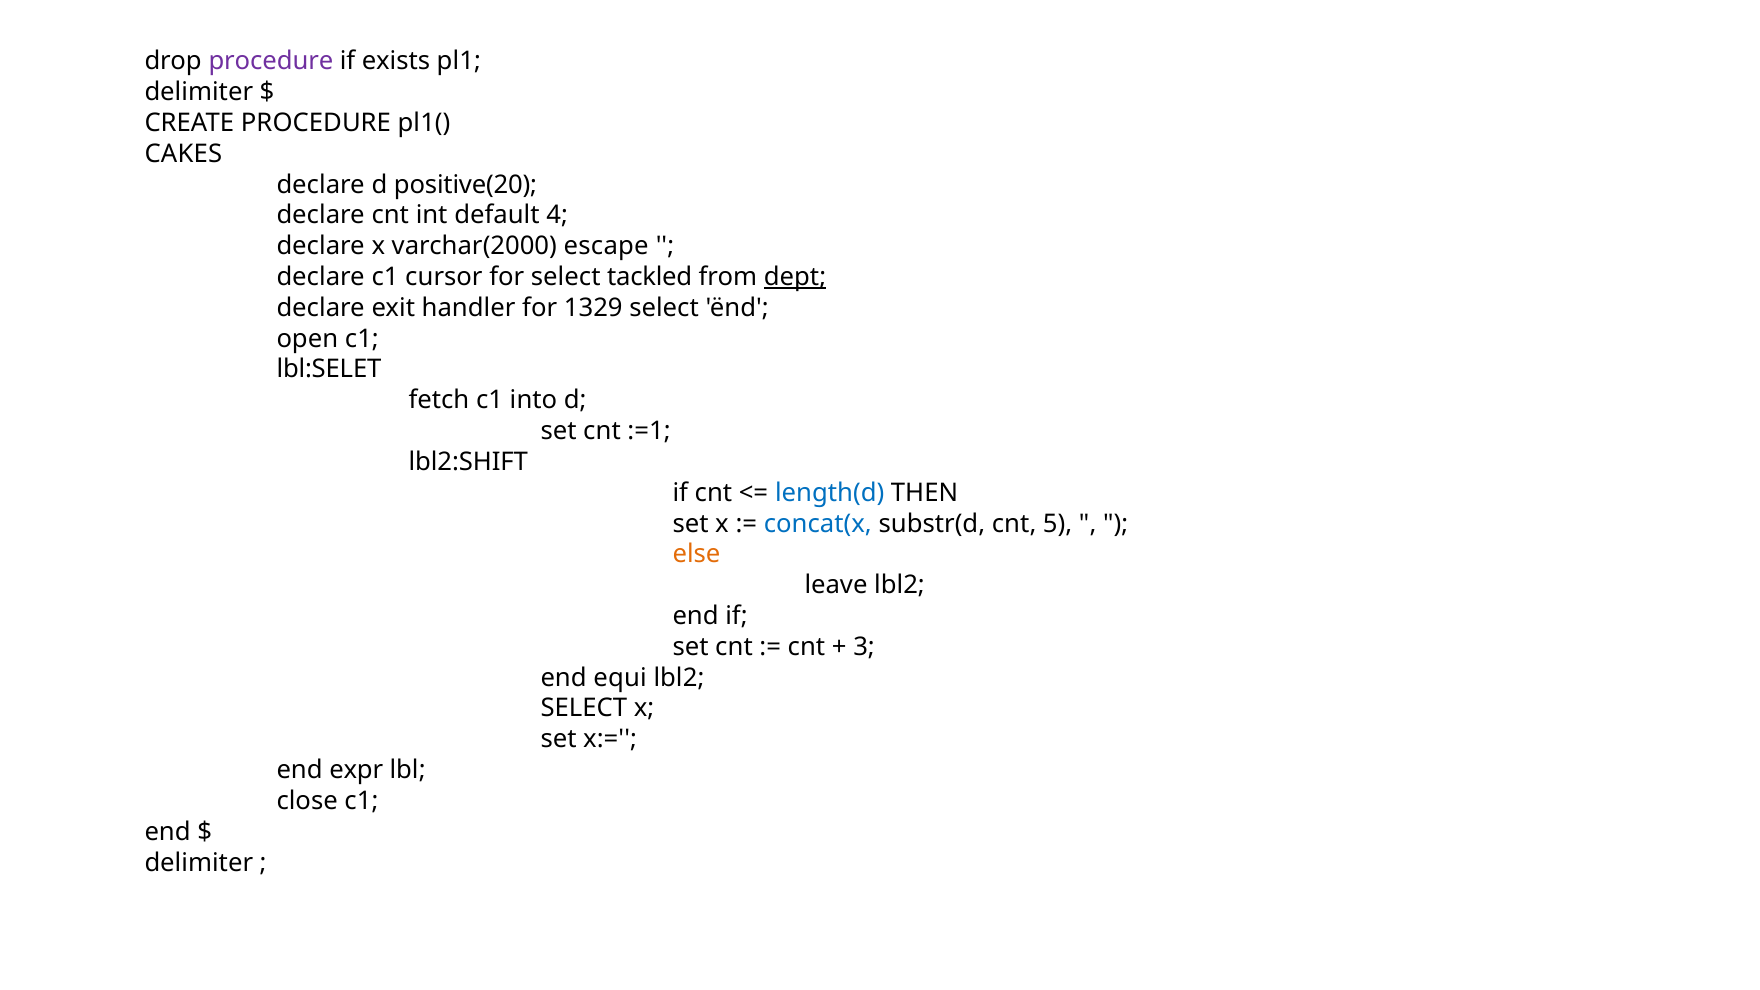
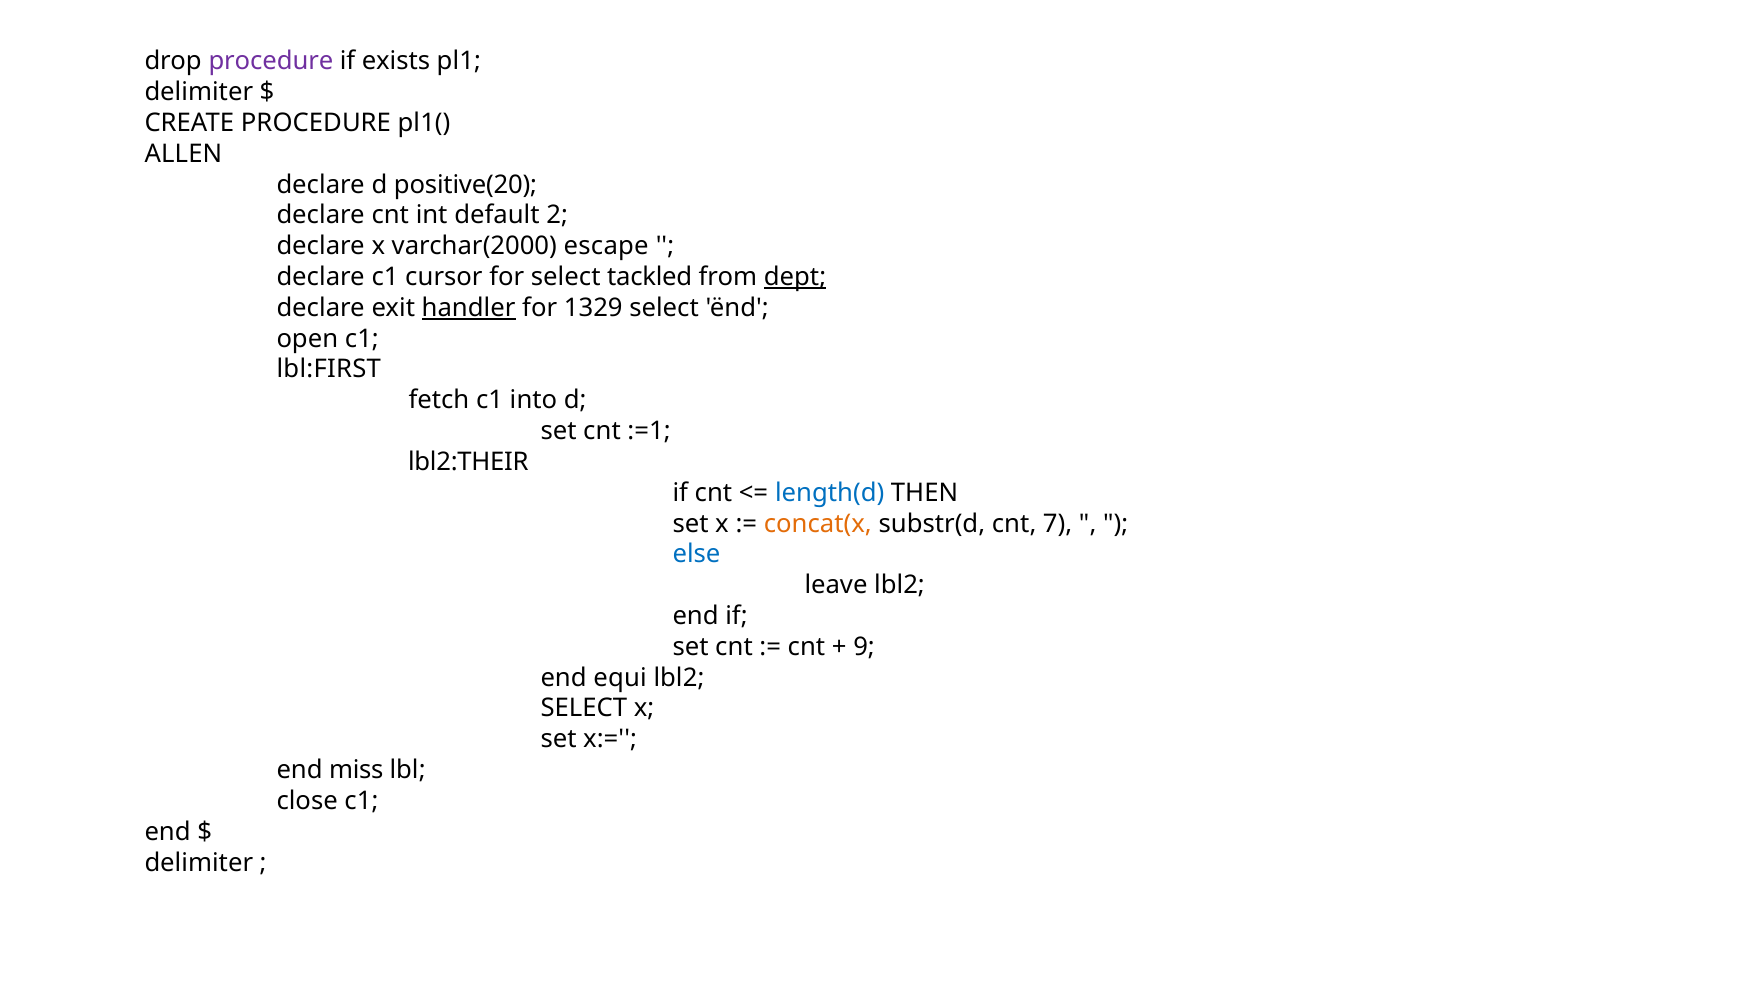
CAKES: CAKES -> ALLEN (183, 154)
4: 4 -> 2 (557, 215)
handler underline: none -> present (469, 308)
lbl:SELET: lbl:SELET -> lbl:FIRST (329, 369)
lbl2:SHIFT: lbl2:SHIFT -> lbl2:THEIR (468, 462)
concat(x colour: blue -> orange (818, 524)
5: 5 -> 7 (1058, 524)
else colour: orange -> blue (696, 554)
3: 3 -> 9 (864, 647)
expr: expr -> miss (356, 770)
